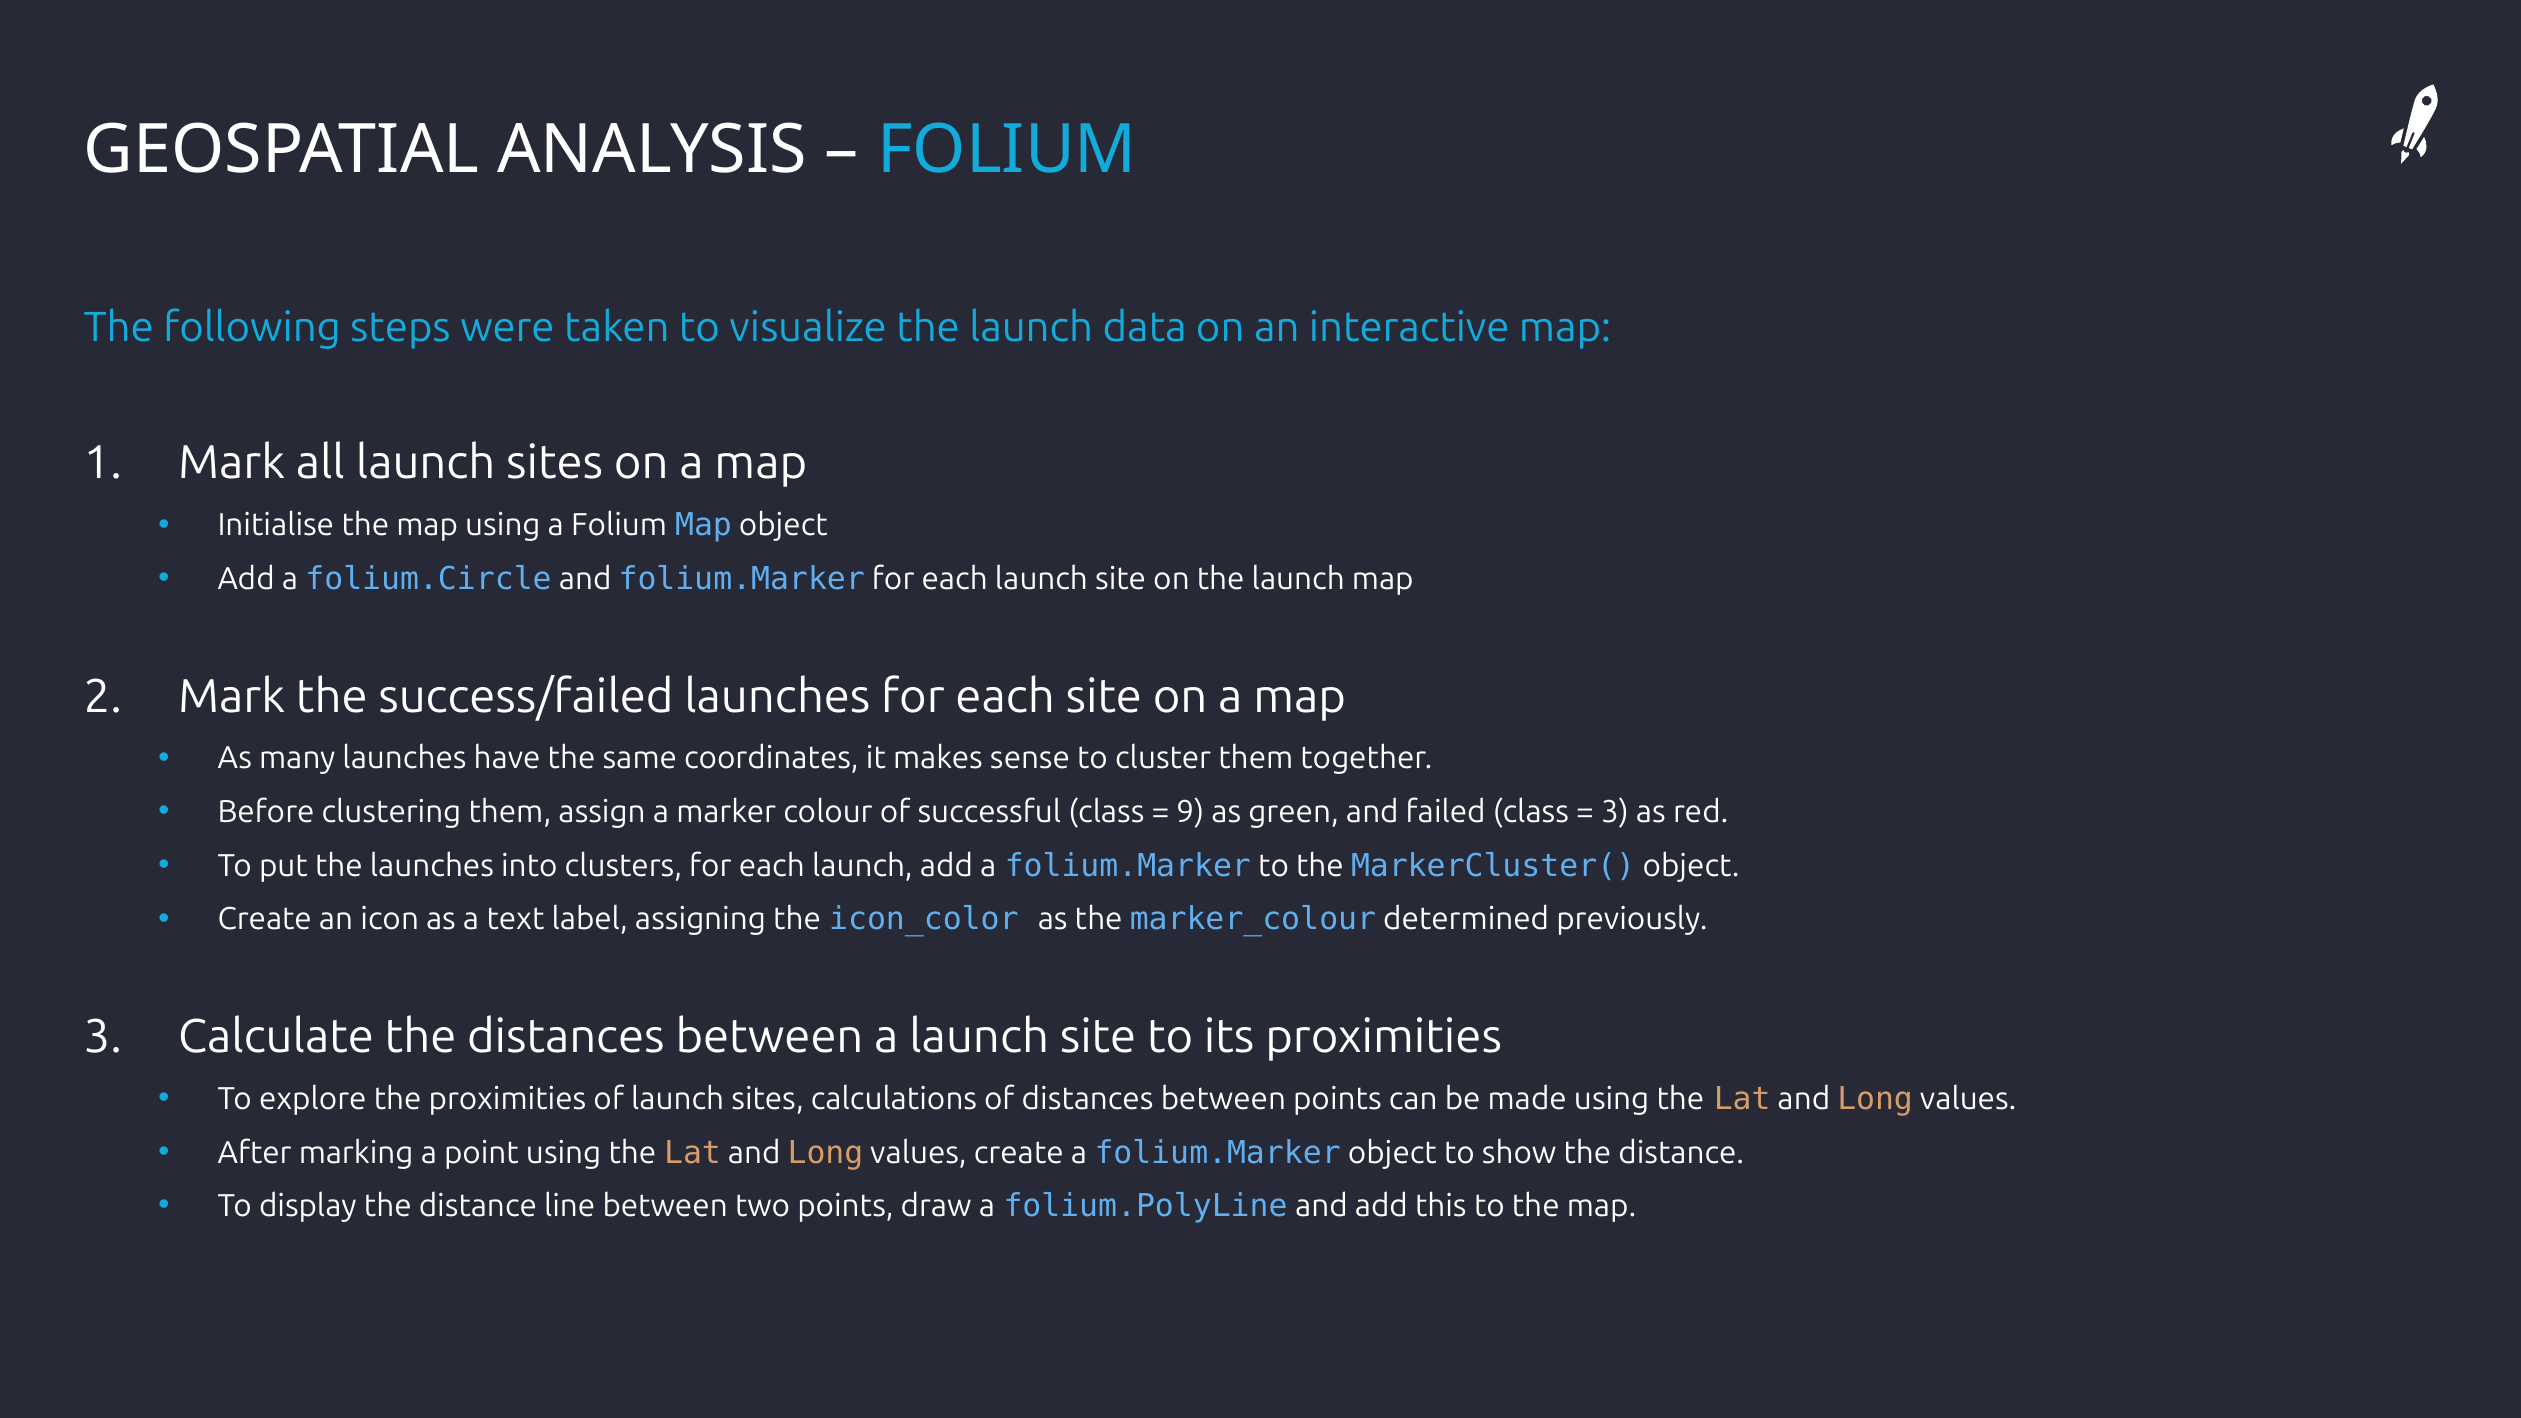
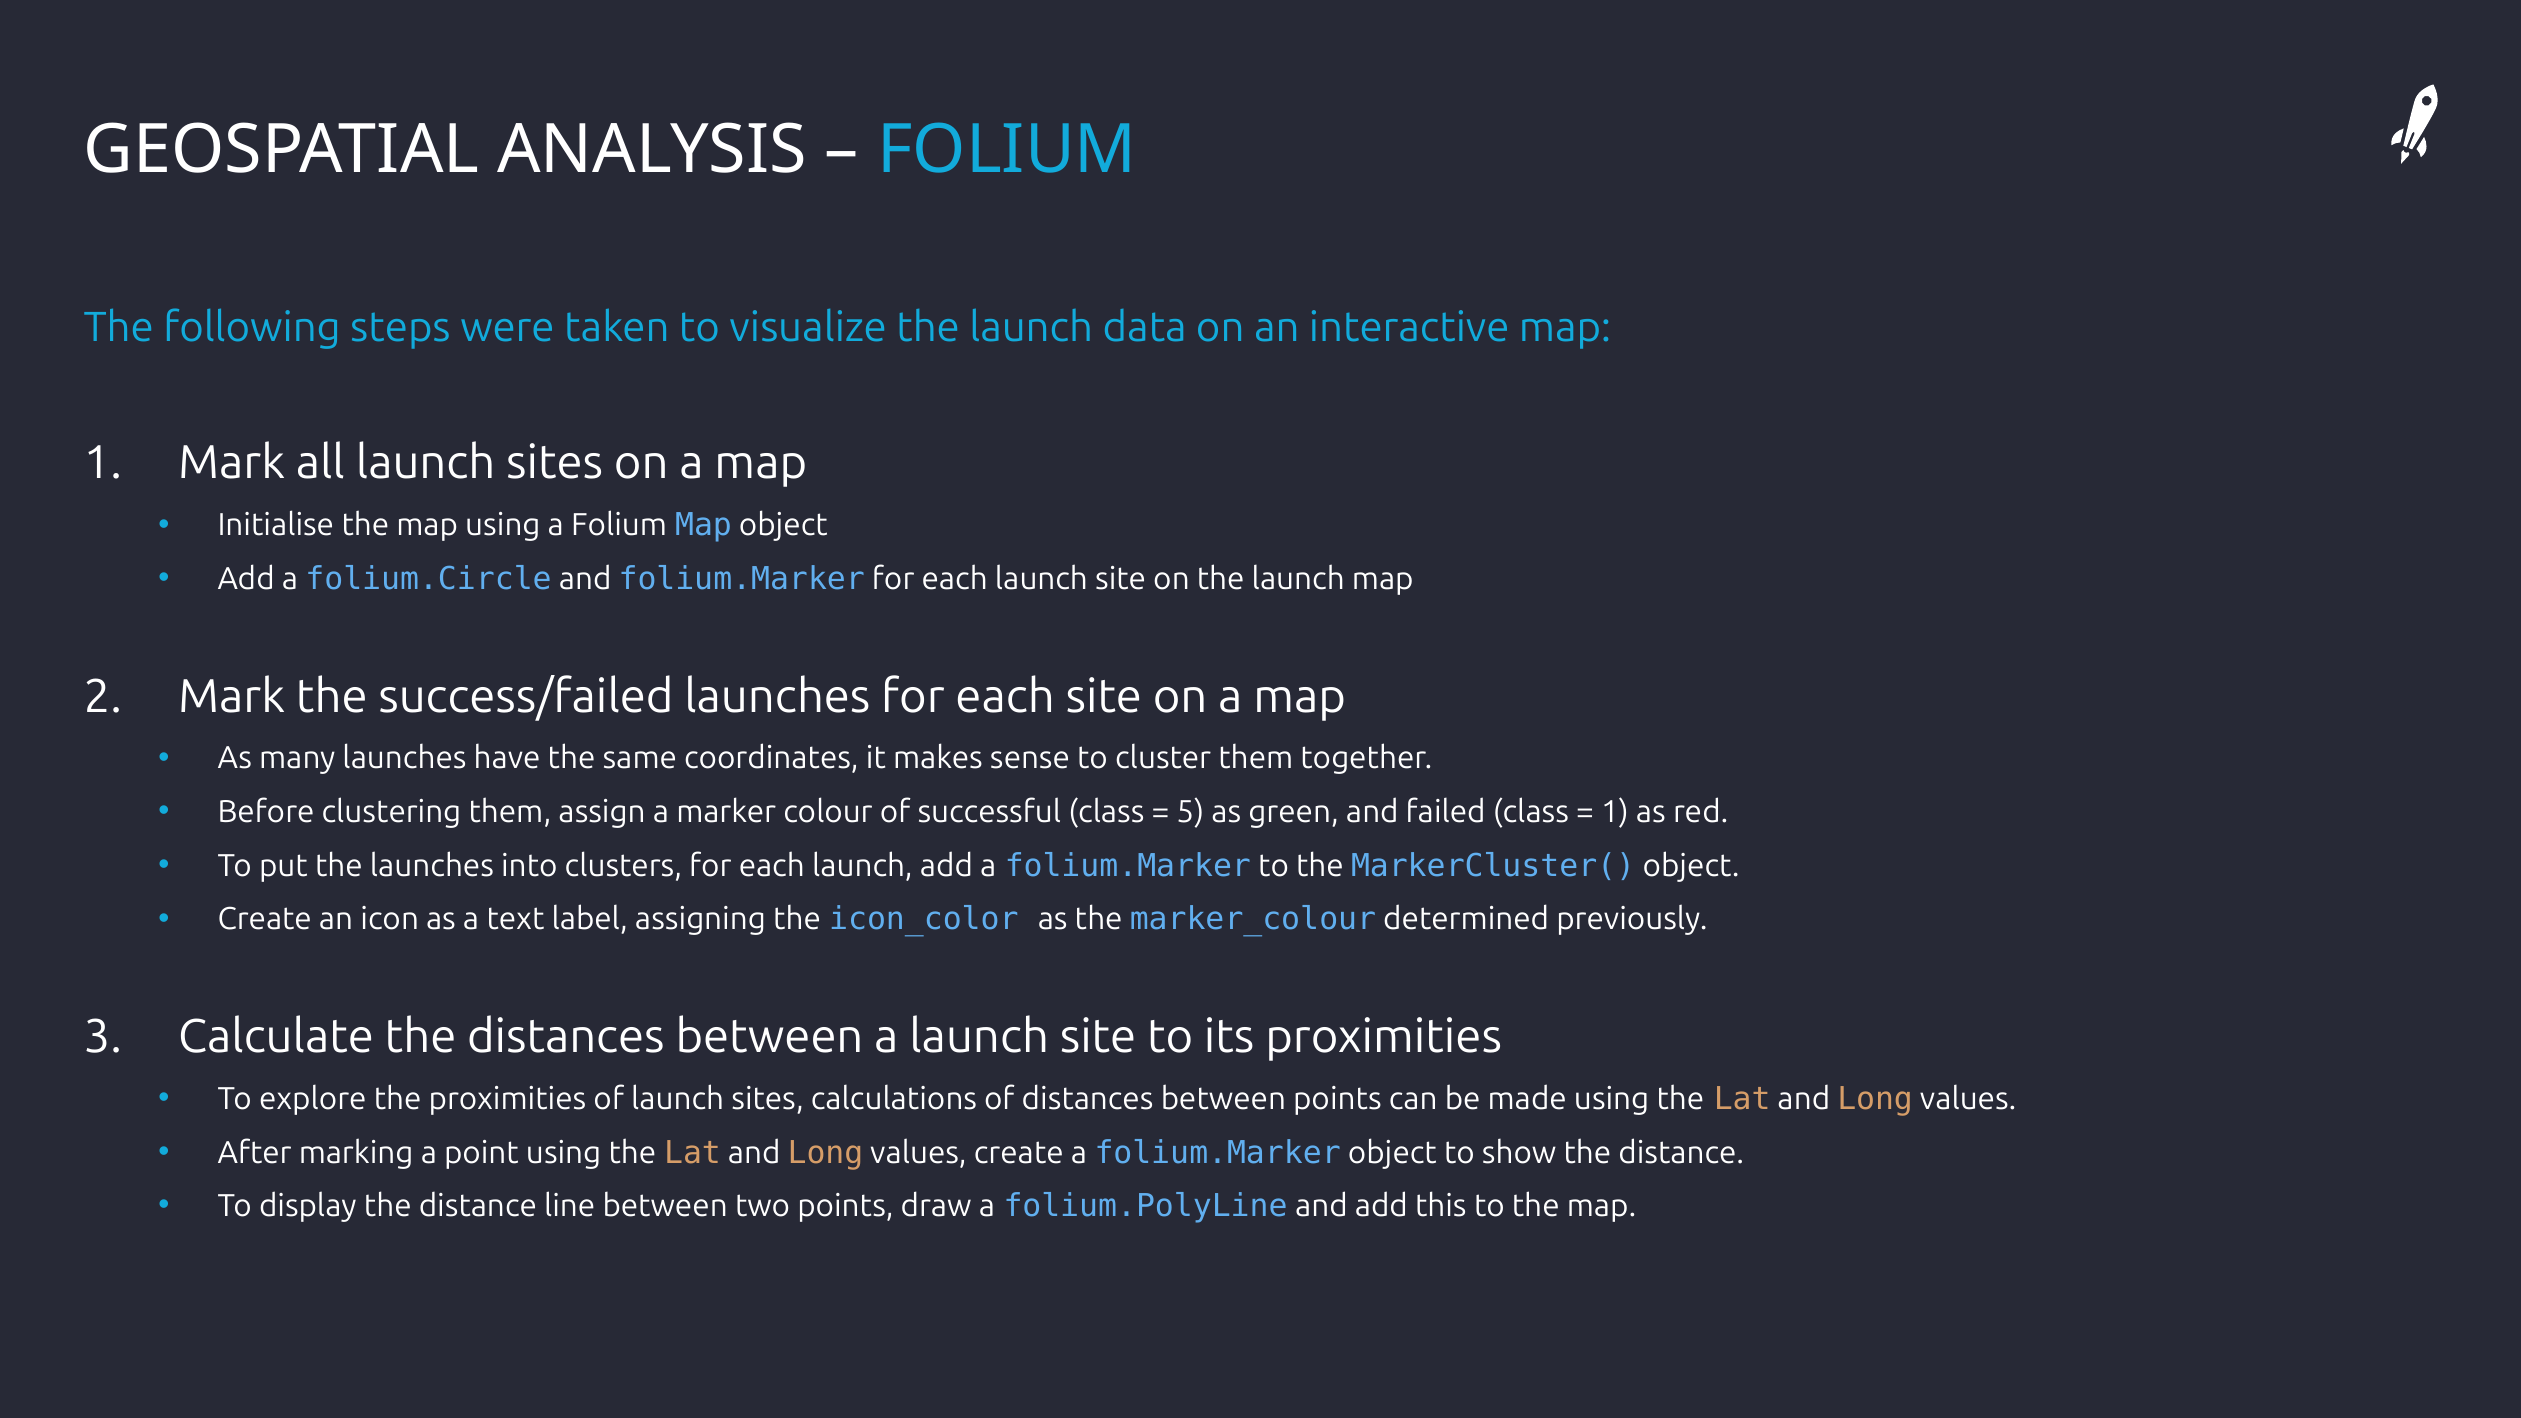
9: 9 -> 5 (1190, 812)
3: 3 -> 1 (1615, 812)
